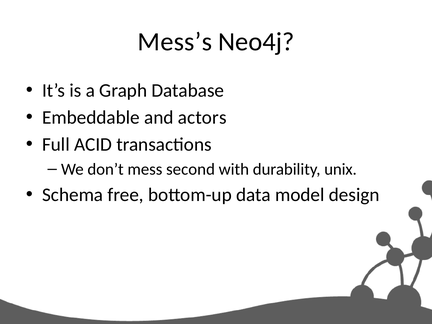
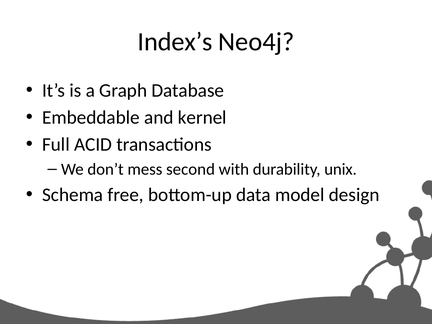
Mess’s: Mess’s -> Index’s (175, 42)
actors: actors -> kernel (202, 118)
